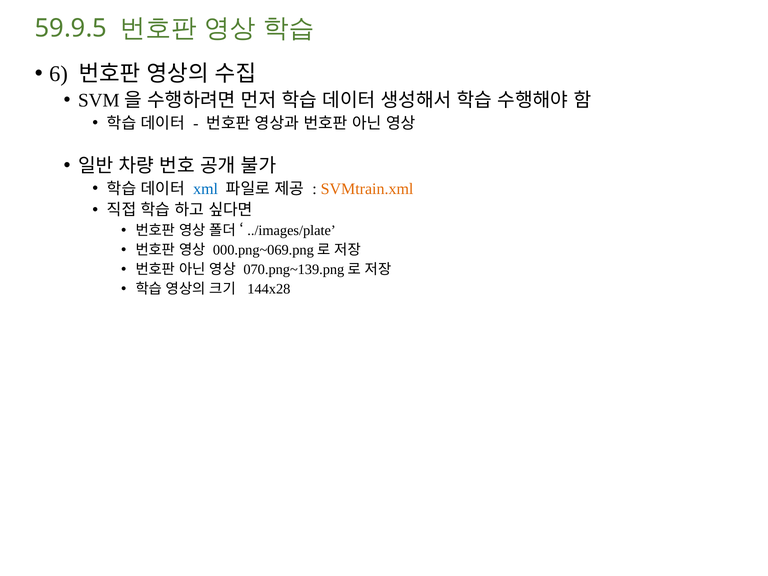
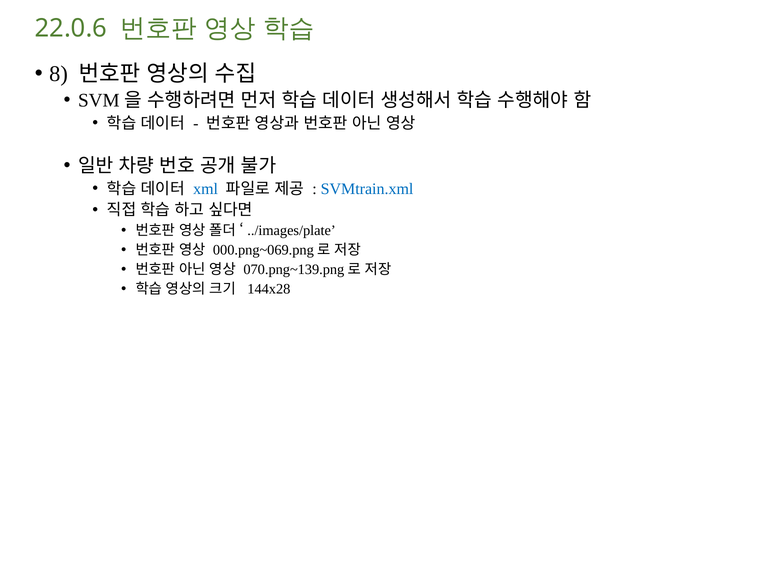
59.9.5: 59.9.5 -> 22.0.6 (71, 28)
6: 6 -> 8 (59, 74)
SVMtrain.xml colour: orange -> blue (367, 189)
